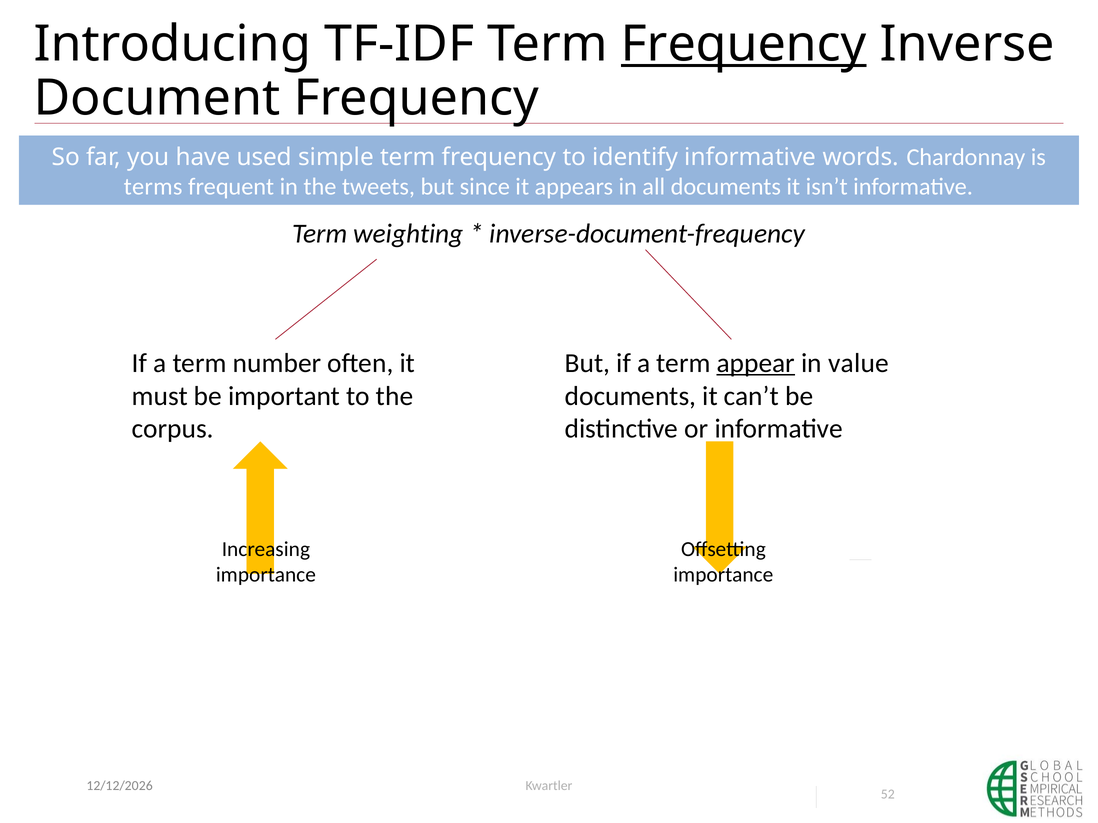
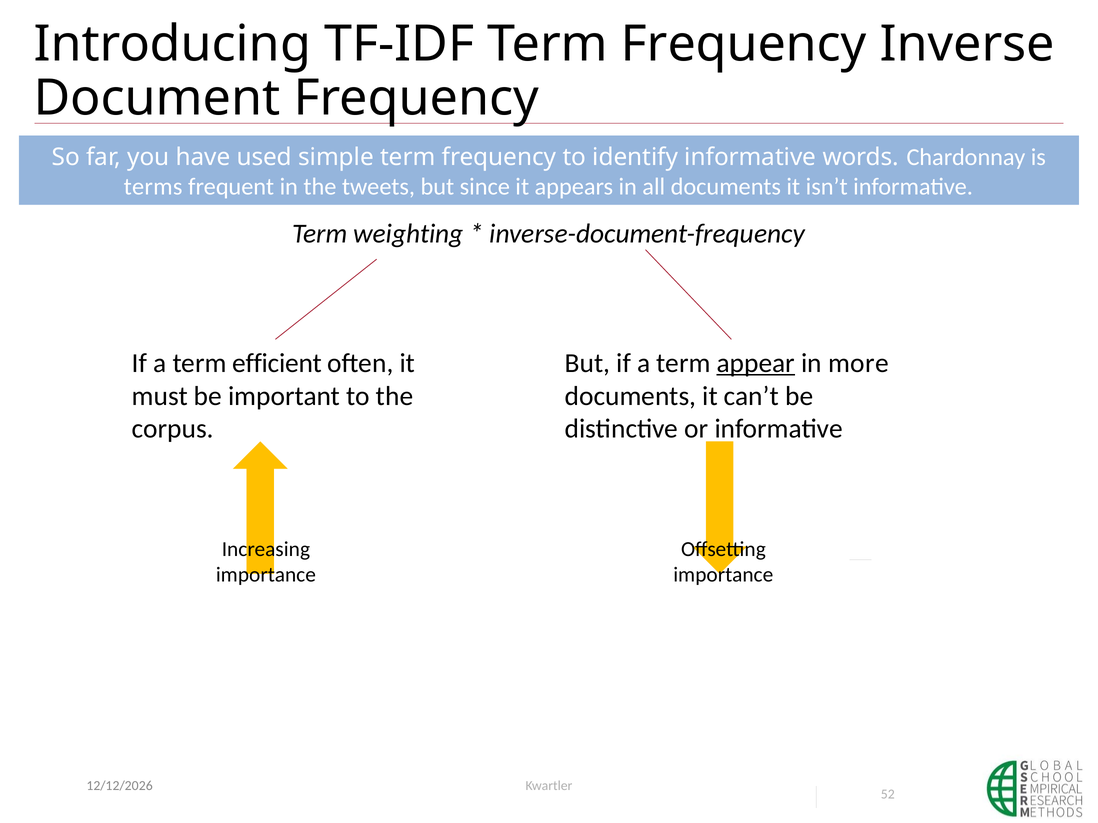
Frequency underline: present -> none (744, 44)
number: number -> efficient (277, 363)
value: value -> more (858, 363)
